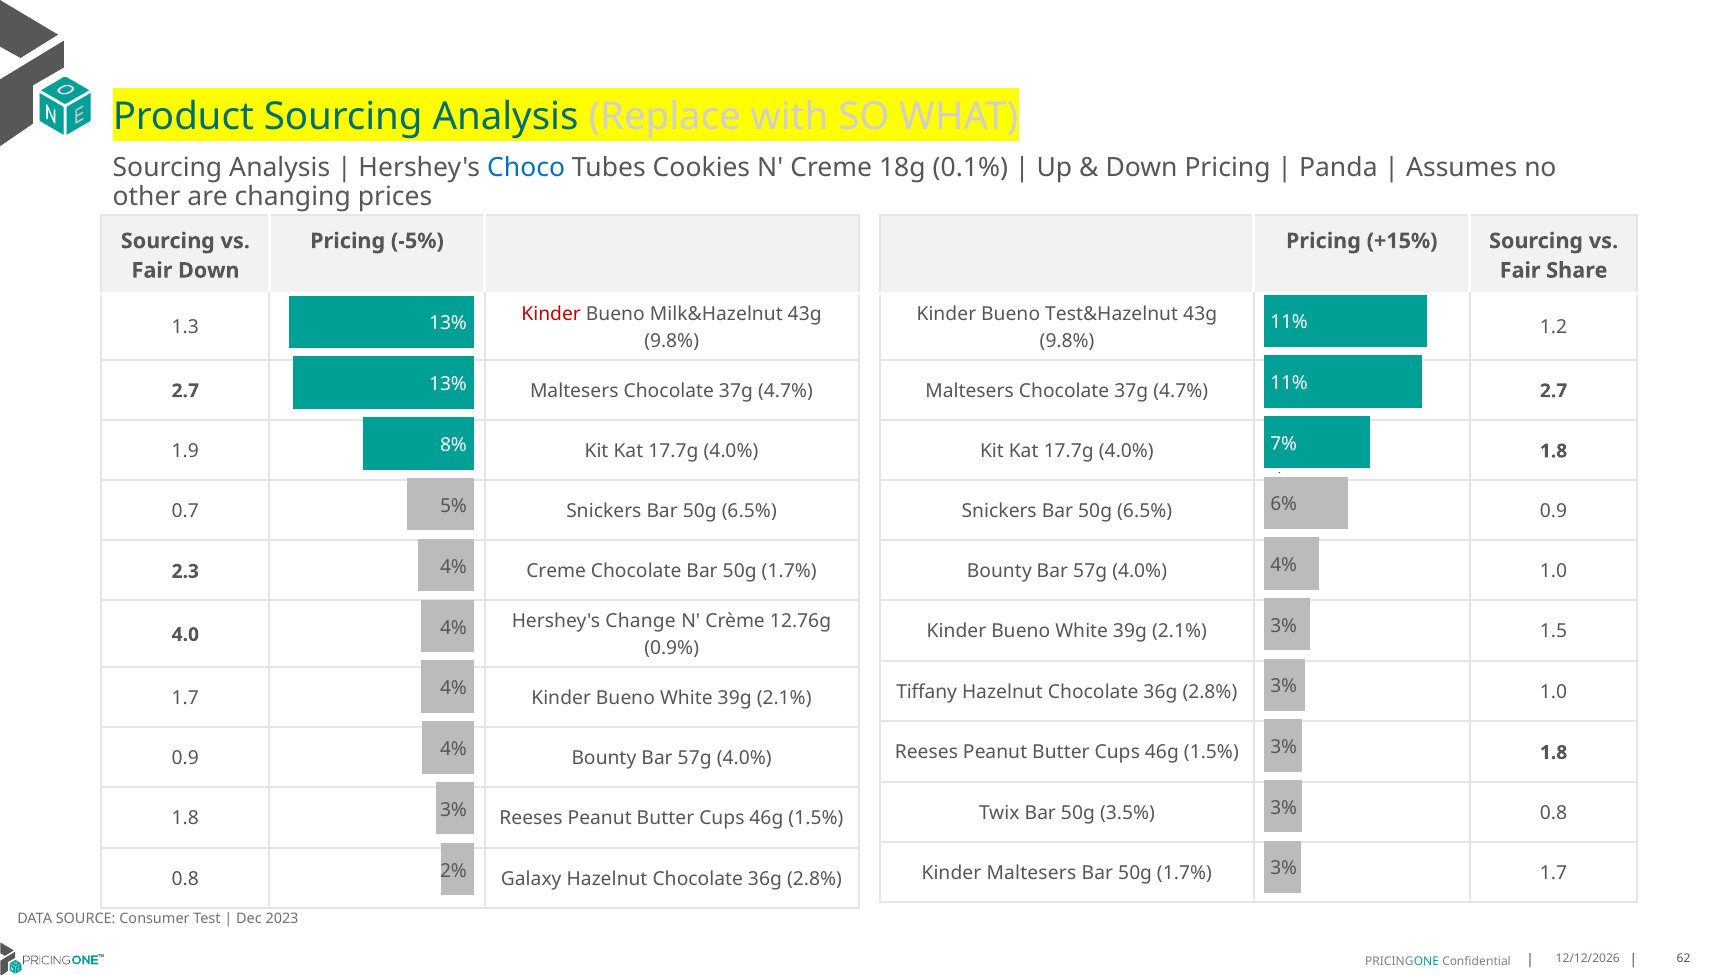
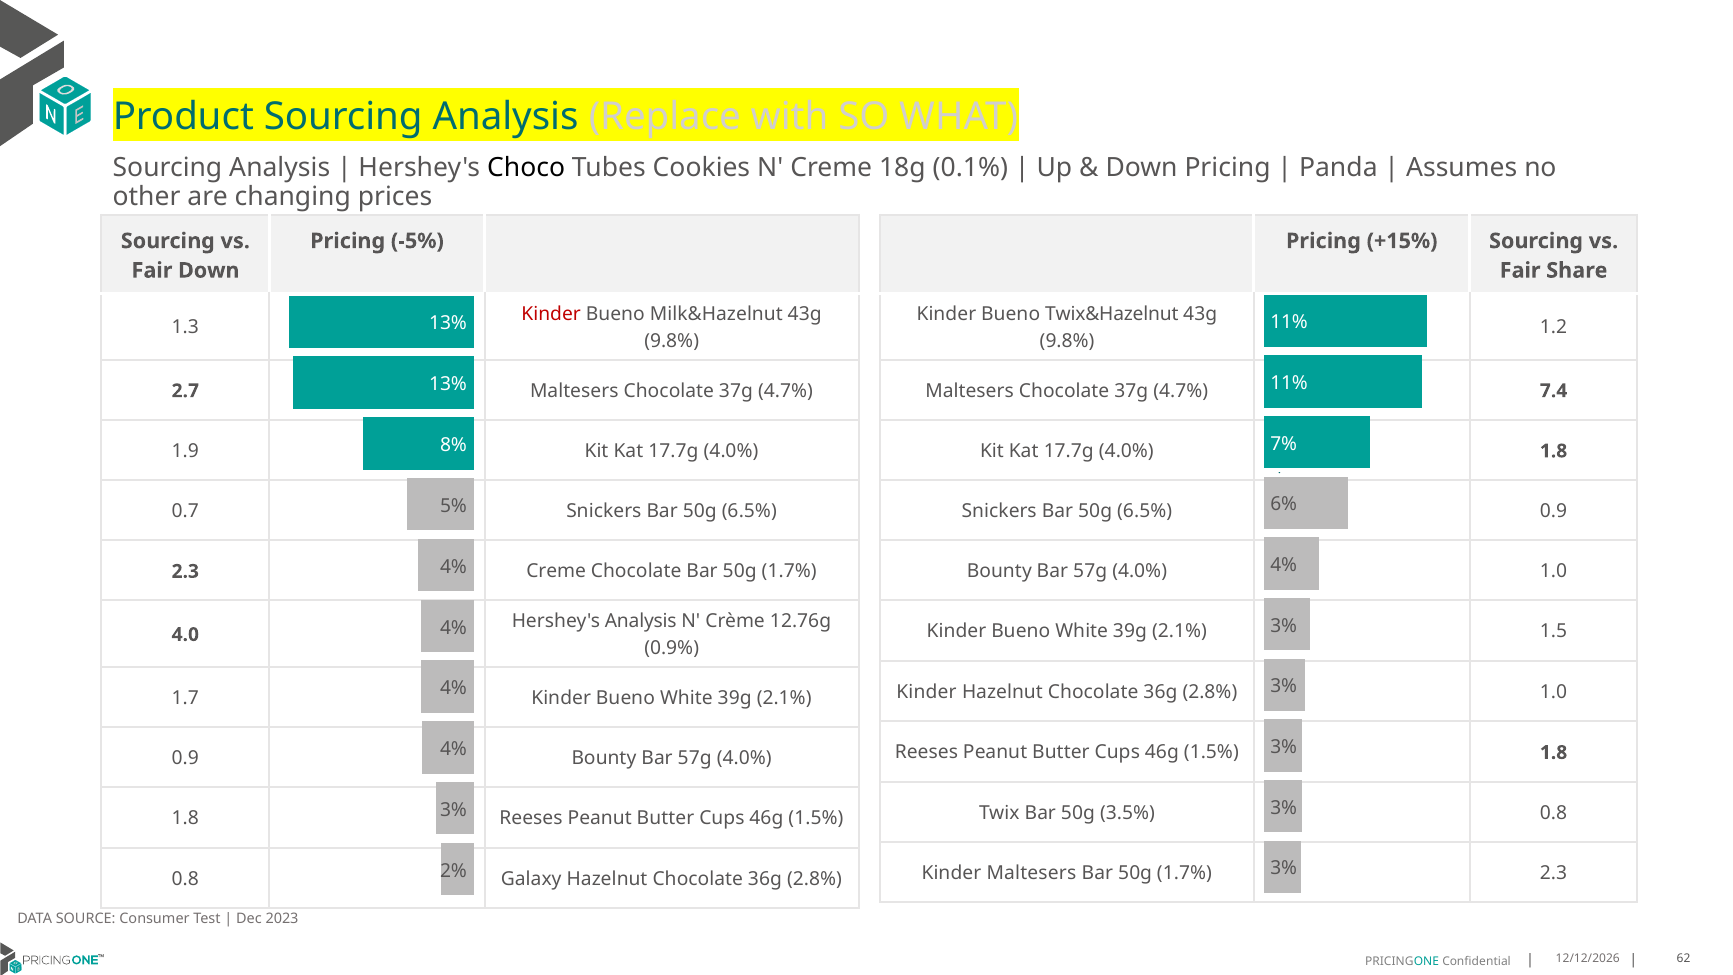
Choco colour: blue -> black (526, 168)
Test&Hazelnut: Test&Hazelnut -> Twix&Hazelnut (1112, 314)
4.7% 2.7: 2.7 -> 7.4 (1554, 391)
Hershey's Change: Change -> Analysis (641, 621)
Tiffany: Tiffany -> Kinder (926, 692)
1.7% 1.7: 1.7 -> 2.3 (1554, 873)
